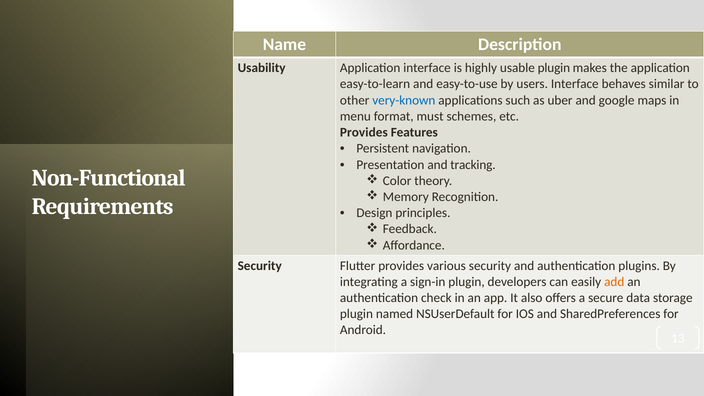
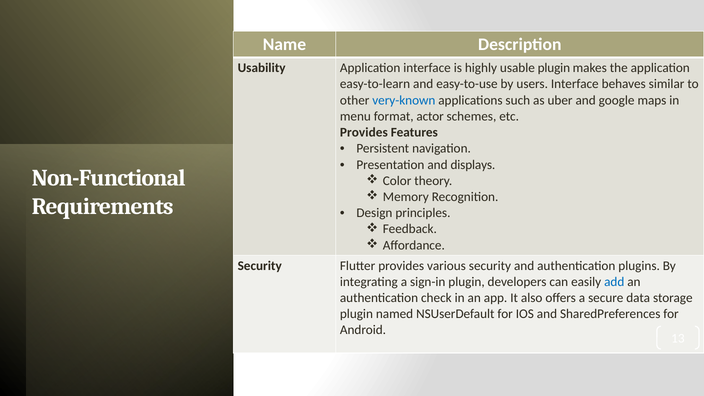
must: must -> actor (430, 116)
tracking: tracking -> displays (473, 165)
add colour: orange -> blue (614, 282)
